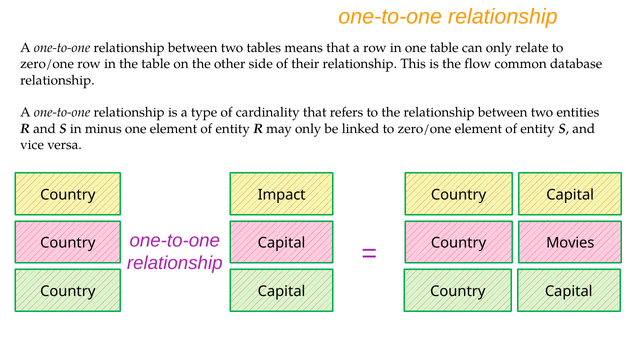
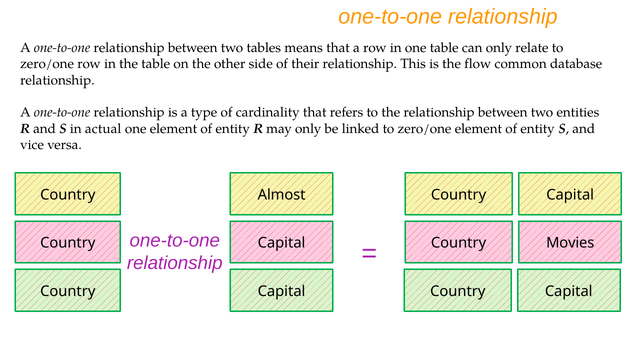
minus: minus -> actual (103, 129)
Impact: Impact -> Almost (282, 195)
